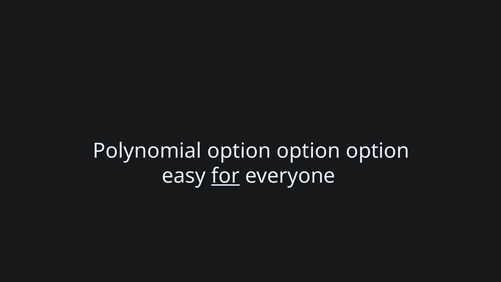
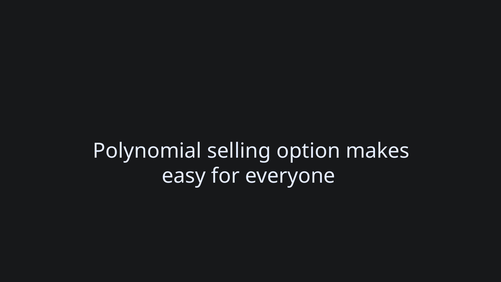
Polynomial option: option -> selling (239, 151)
option: option -> makes (378, 151)
for underline: present -> none (225, 176)
